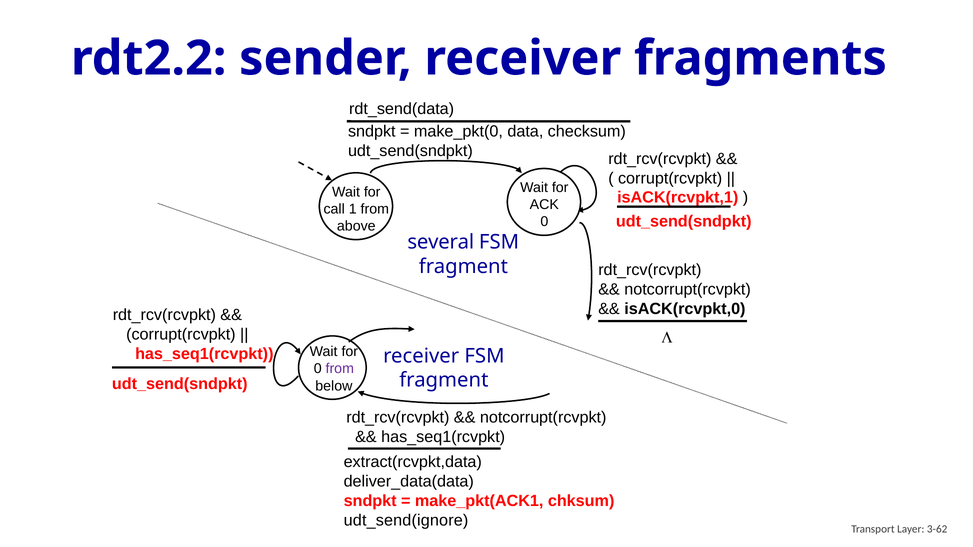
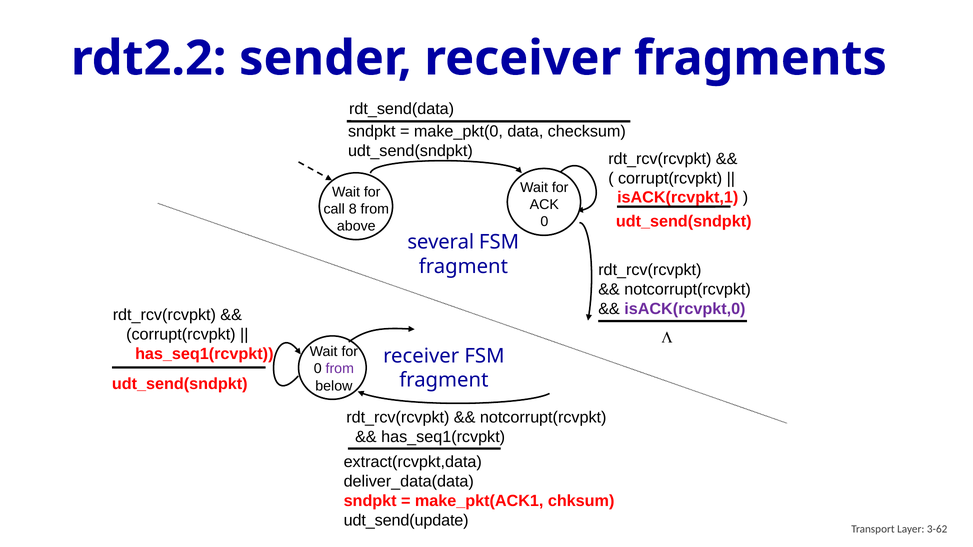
1: 1 -> 8 (353, 209)
isACK(rcvpkt,0 colour: black -> purple (685, 309)
udt_send(ignore: udt_send(ignore -> udt_send(update (406, 520)
